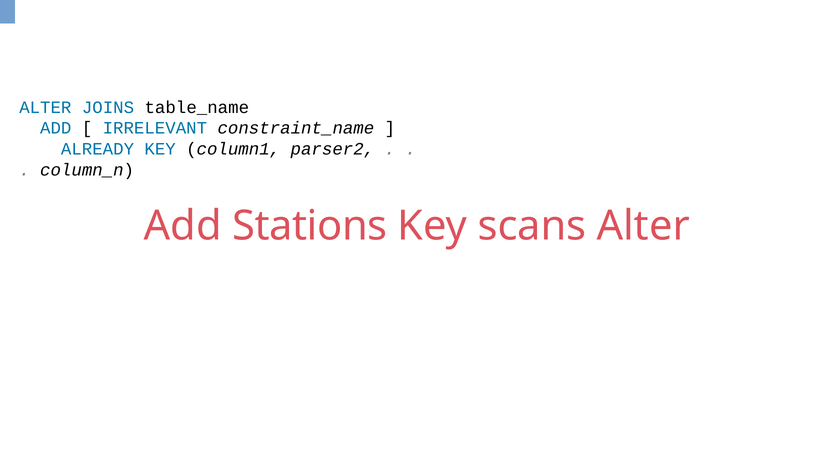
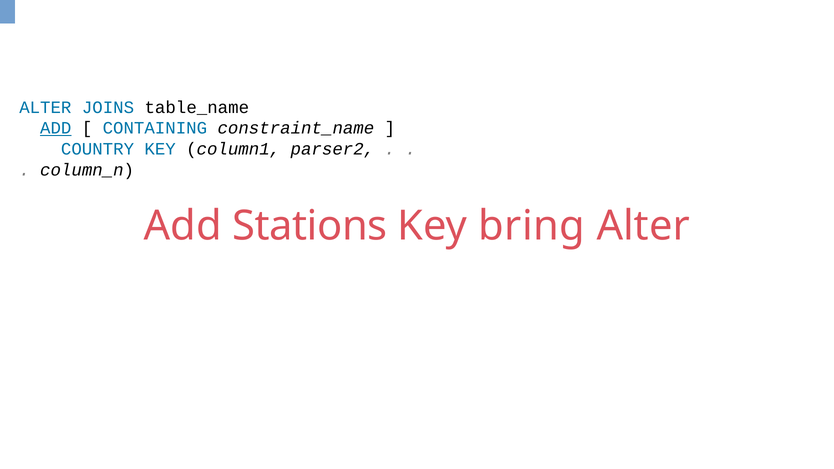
ADD underline: none -> present (56, 128)
IRRELEVANT: IRRELEVANT -> CONTAINING (155, 128)
ALREADY: ALREADY -> COUNTRY (98, 149)
scans: scans -> bring (532, 226)
